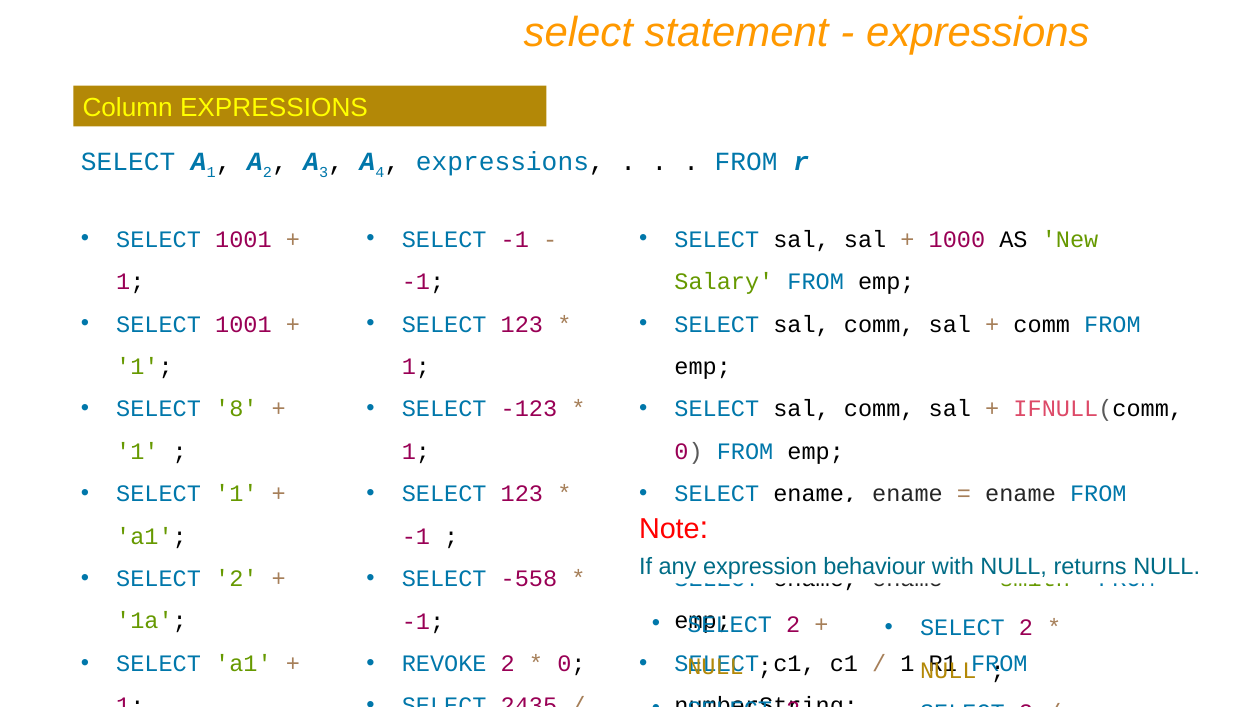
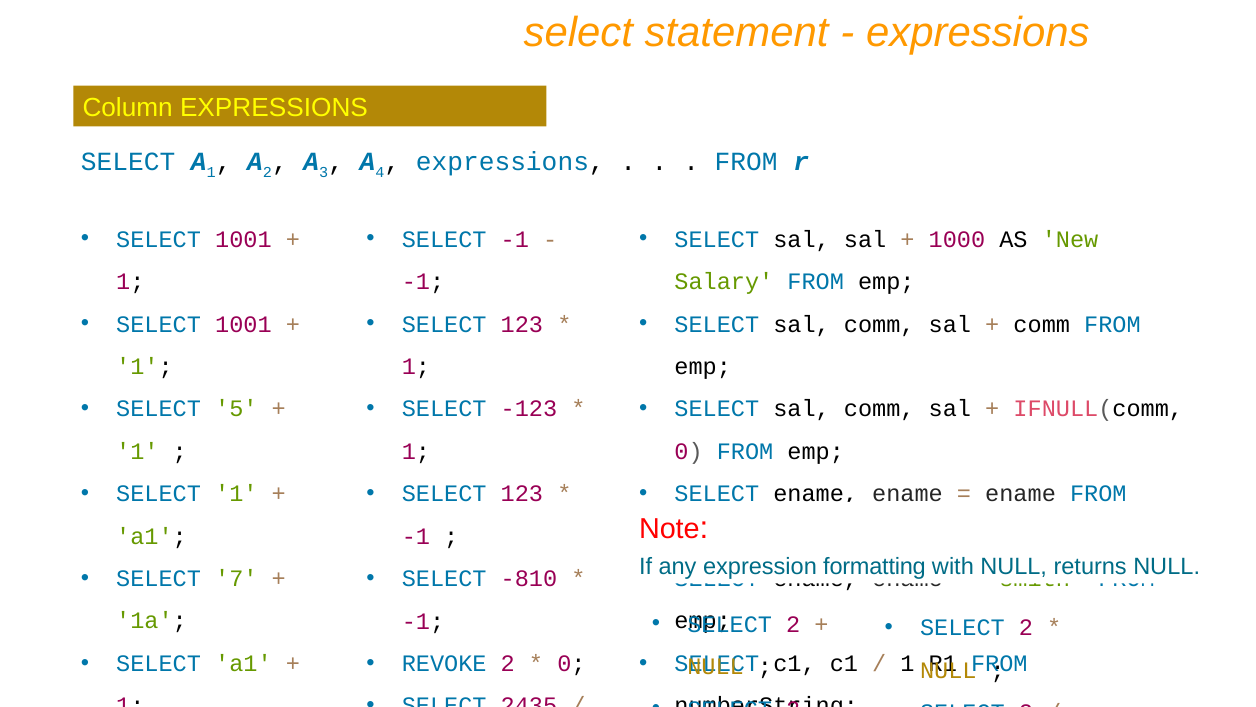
8: 8 -> 5 (236, 409)
behaviour: behaviour -> formatting (874, 566)
2: 2 -> 7 (236, 578)
-558: -558 -> -810 (529, 578)
